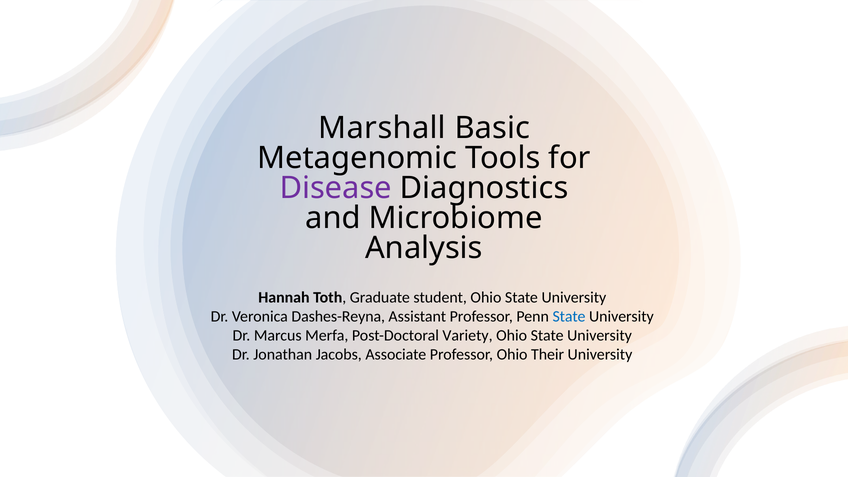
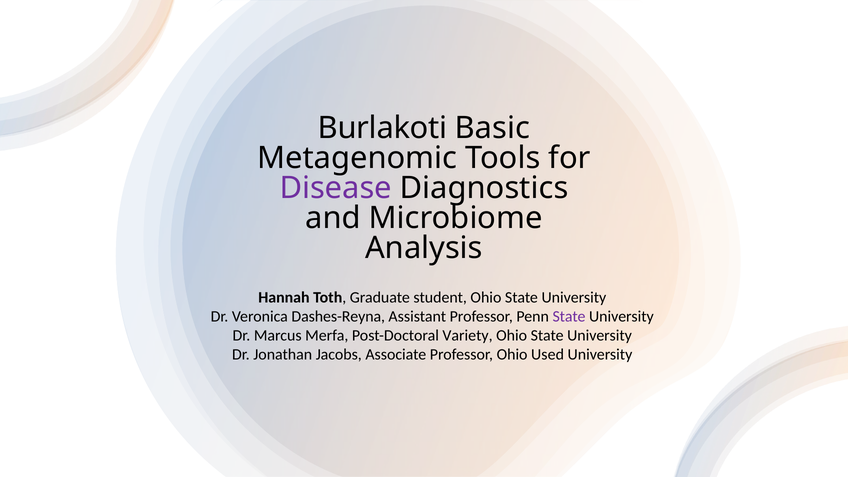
Marshall: Marshall -> Burlakoti (382, 128)
State colour: blue -> purple (569, 317)
Their: Their -> Used (548, 355)
